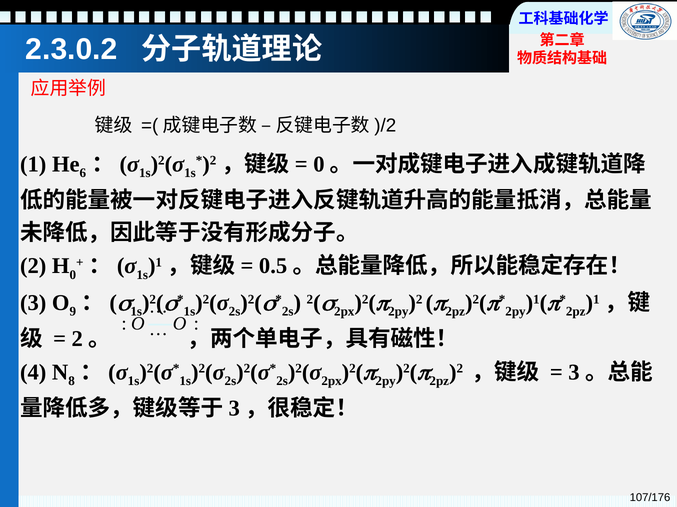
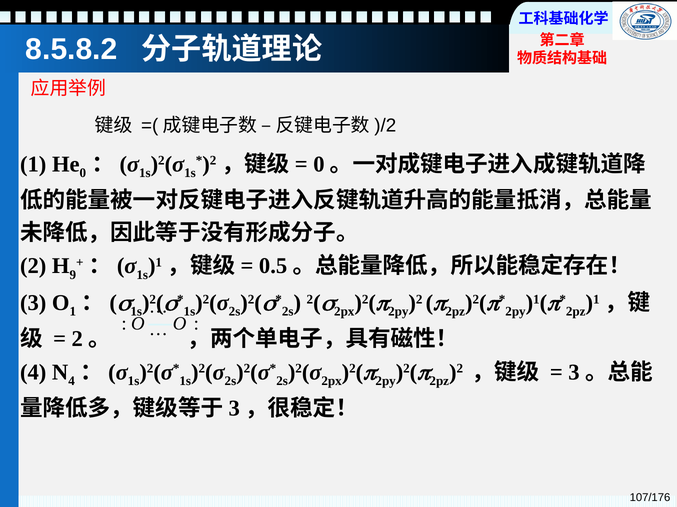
2.3.0.2: 2.3.0.2 -> 8.5.8.2 (71, 50)
6: 6 -> 0 (83, 173)
0: 0 -> 9 (73, 275)
O 9: 9 -> 1 (73, 312)
8: 8 -> 4 (72, 382)
